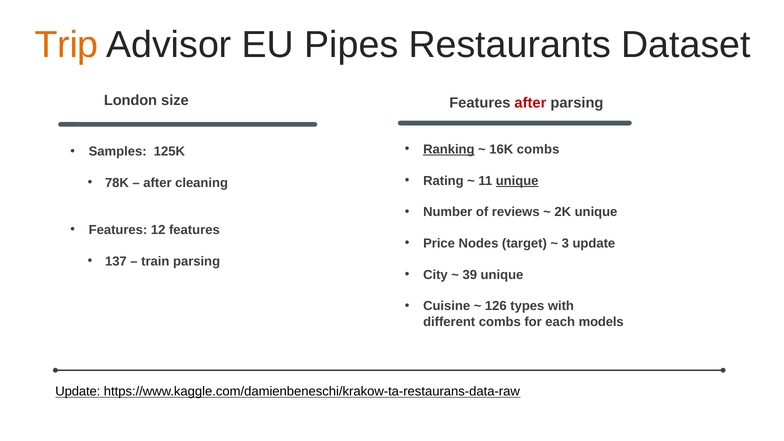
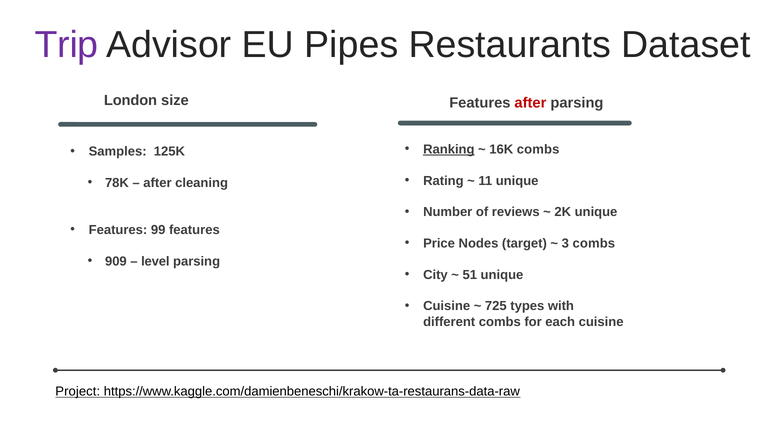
Trip colour: orange -> purple (67, 45)
unique underline: present -> none (517, 181)
12: 12 -> 99 (158, 230)
3 update: update -> combs (594, 243)
137: 137 -> 909 (116, 261)
train: train -> level (155, 261)
39: 39 -> 51 (470, 275)
126: 126 -> 725 (496, 306)
each models: models -> cuisine (601, 322)
Update: Update -> Project (78, 391)
